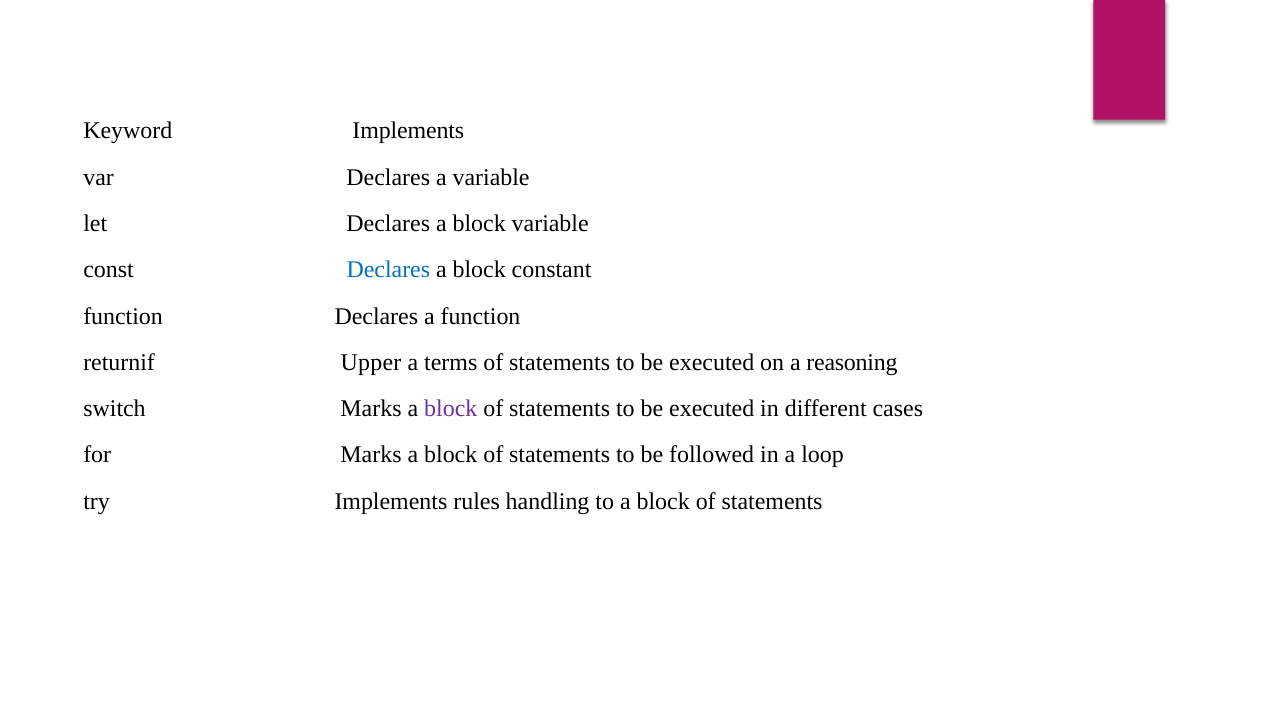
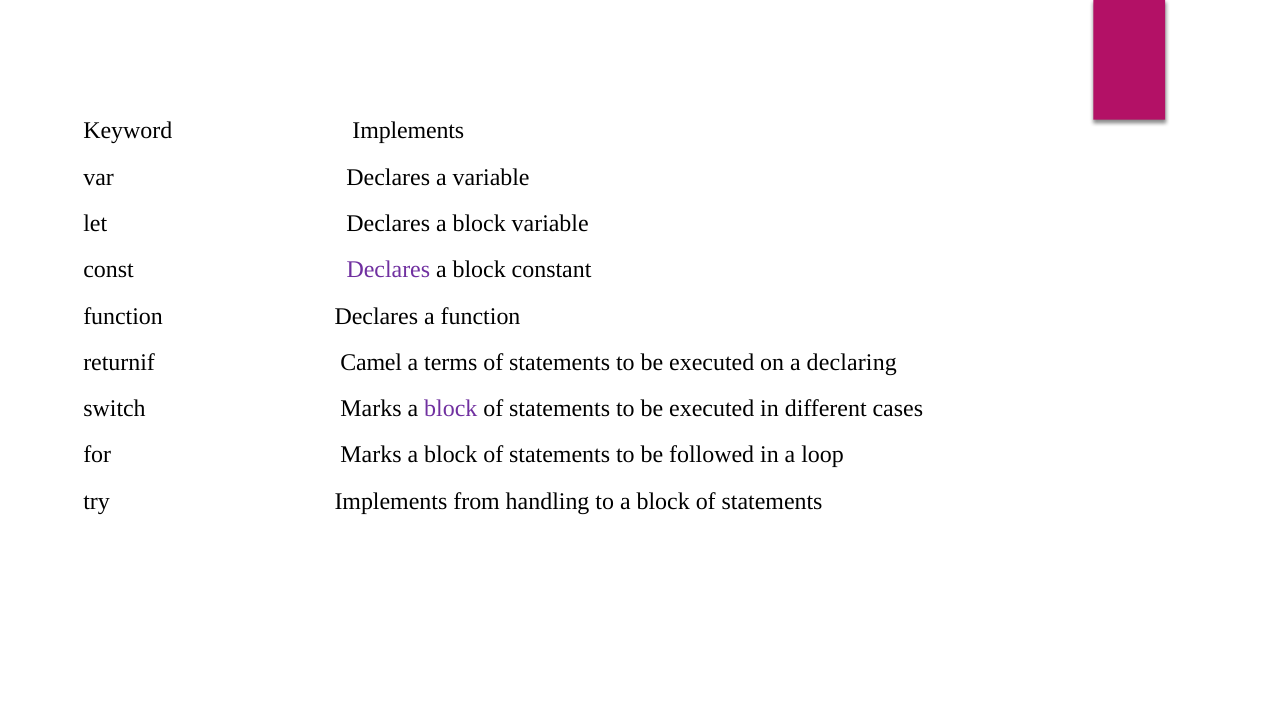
Declares colour: blue -> purple (388, 270)
Upper: Upper -> Camel (371, 363)
reasoning: reasoning -> declaring (852, 363)
rules: rules -> from (477, 502)
